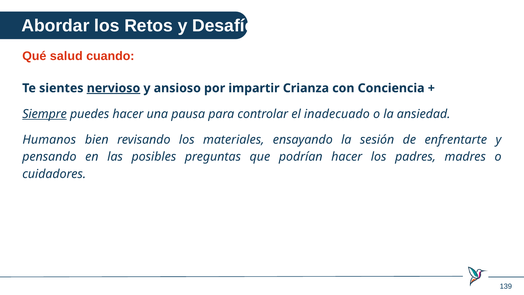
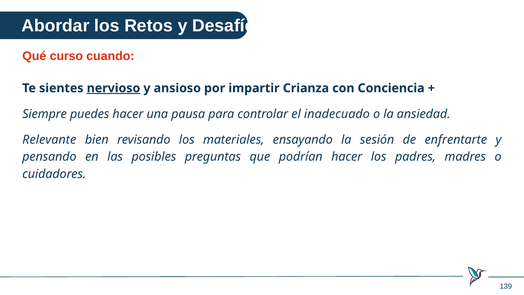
salud: salud -> curso (66, 56)
Siempre underline: present -> none (45, 114)
Humanos: Humanos -> Relevante (49, 140)
